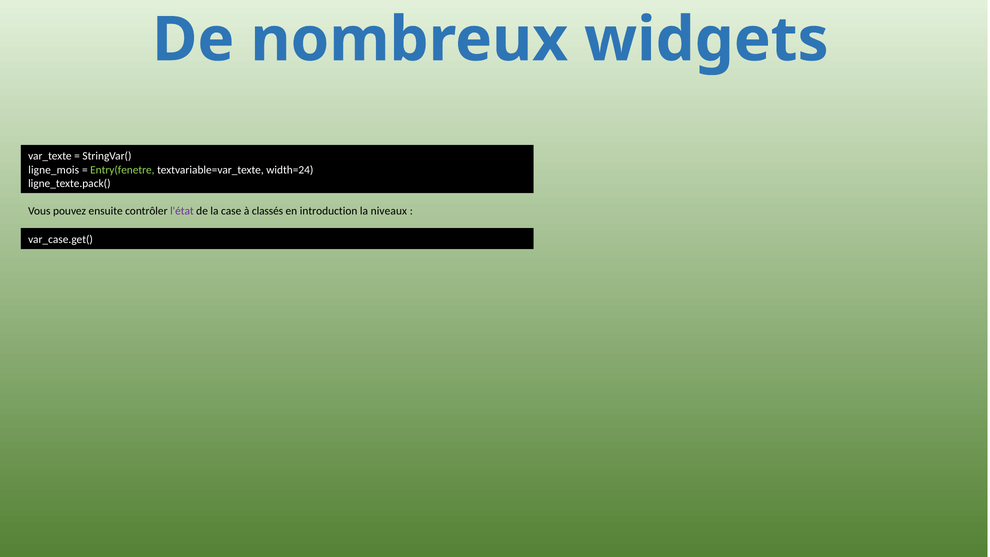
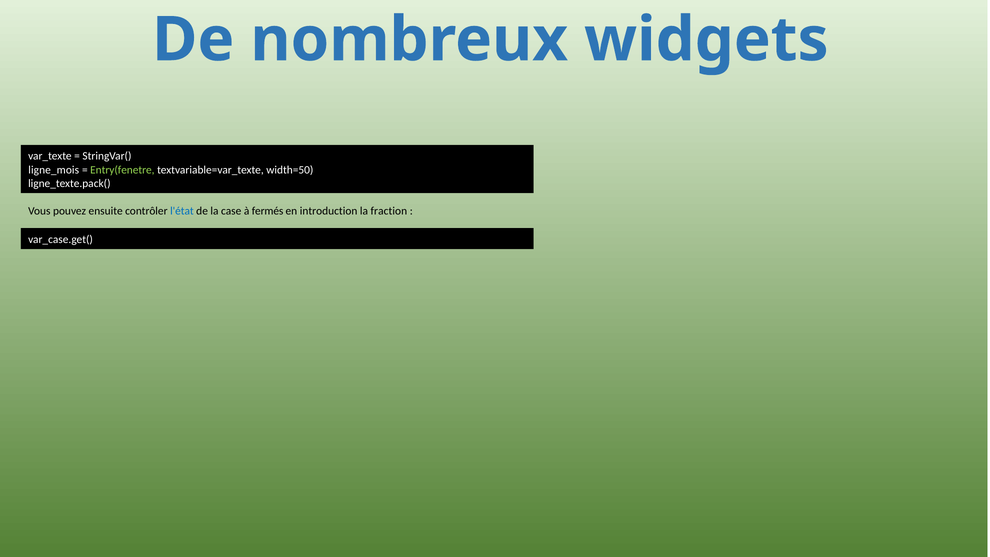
width=24: width=24 -> width=50 (290, 170)
l'état colour: purple -> blue (182, 211)
classés: classés -> fermés (268, 211)
niveaux: niveaux -> fraction (389, 211)
